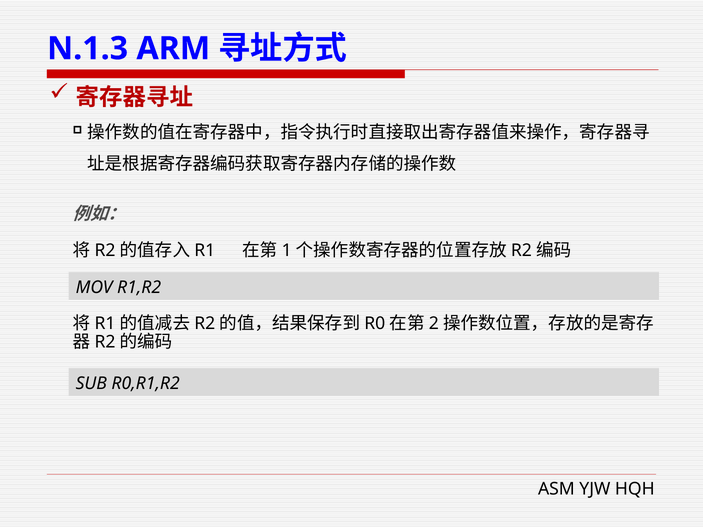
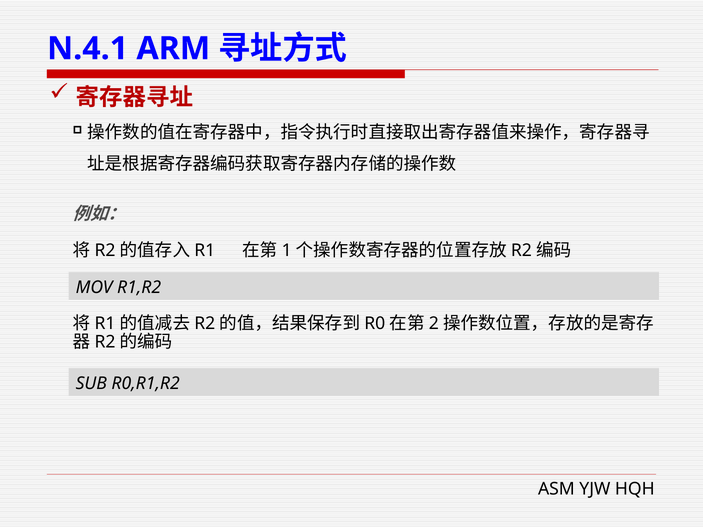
N.1.3: N.1.3 -> N.4.1 (88, 49)
